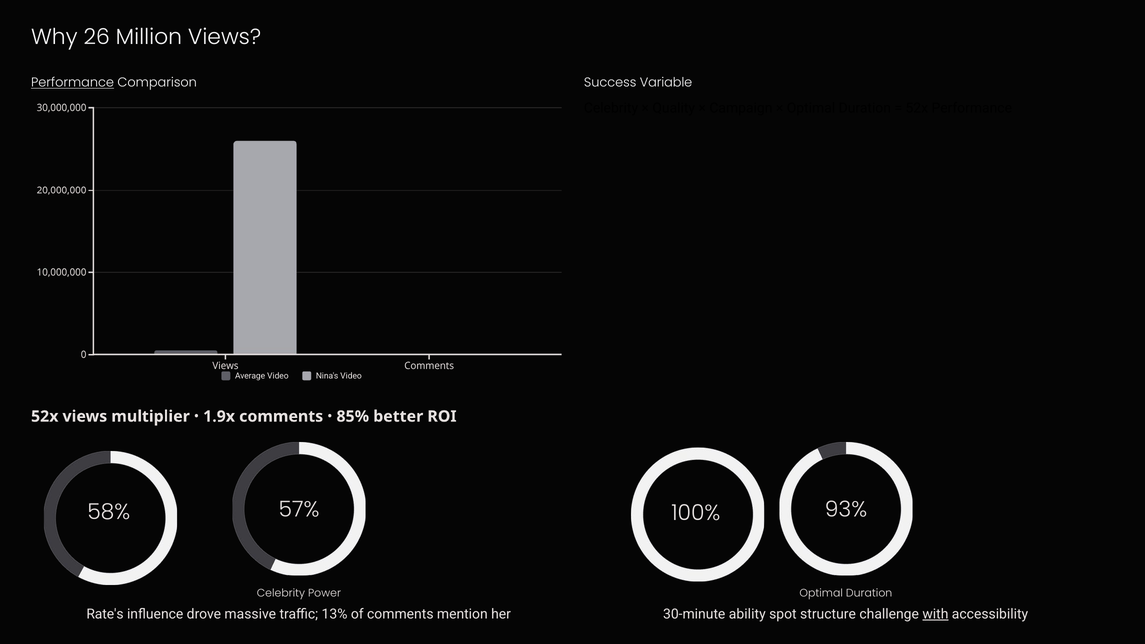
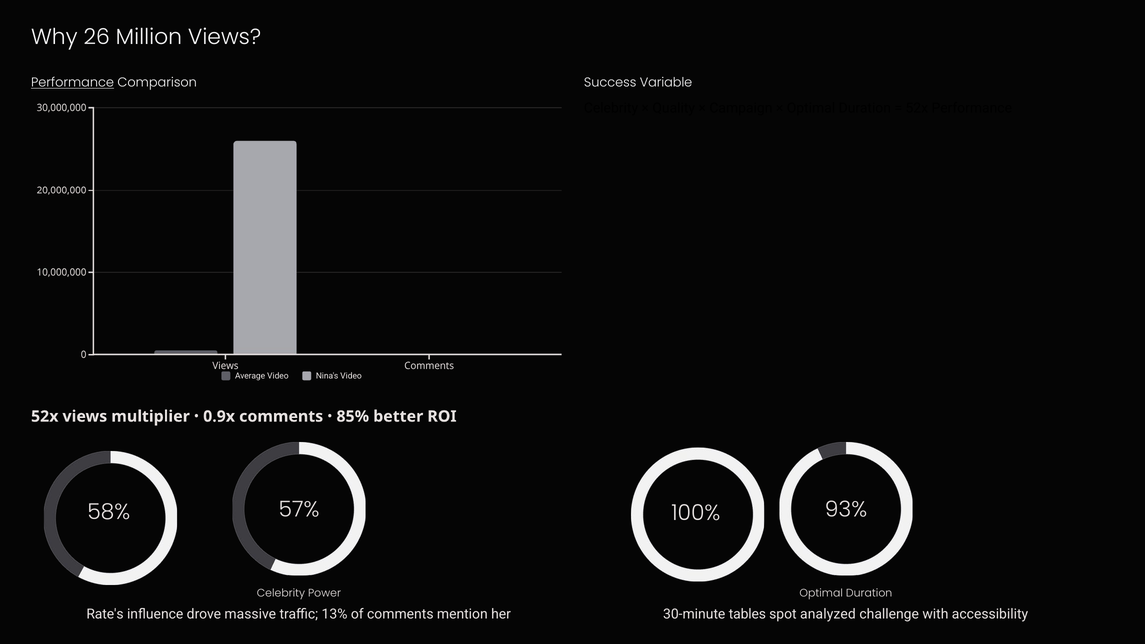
1.9x: 1.9x -> 0.9x (219, 417)
ability: ability -> tables (747, 614)
structure: structure -> analyzed (828, 614)
with underline: present -> none (935, 614)
